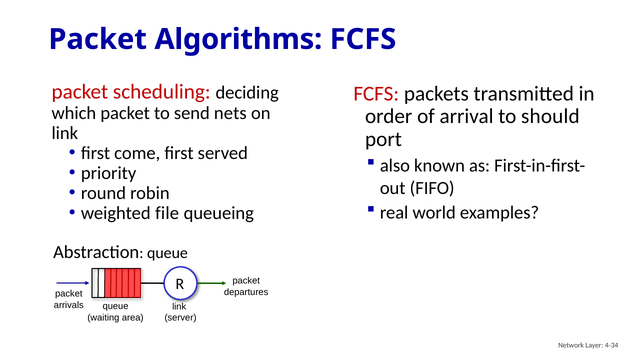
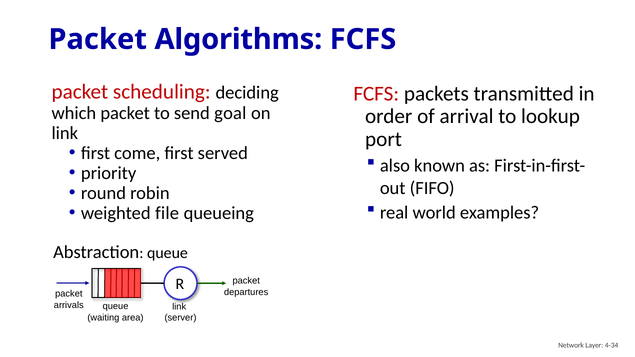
nets: nets -> goal (230, 113)
should: should -> lookup (551, 116)
